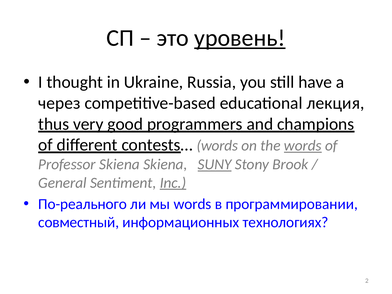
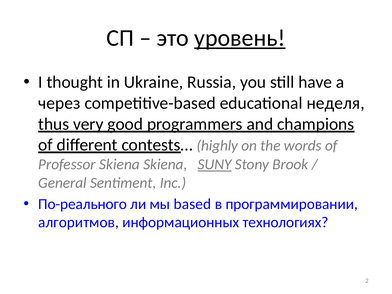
лекция: лекция -> неделя (336, 103)
contests… words: words -> highly (217, 146)
words underline: present -> none (303, 146)
Inc underline: present -> none (173, 183)
мы words: words -> based (192, 204)
совместный: совместный -> алгоритмов (79, 222)
